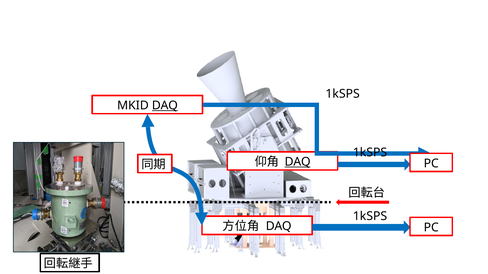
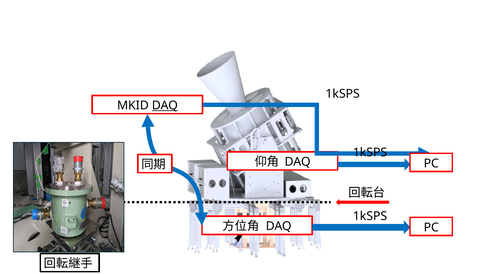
DAQ underline: present -> none (298, 162)
